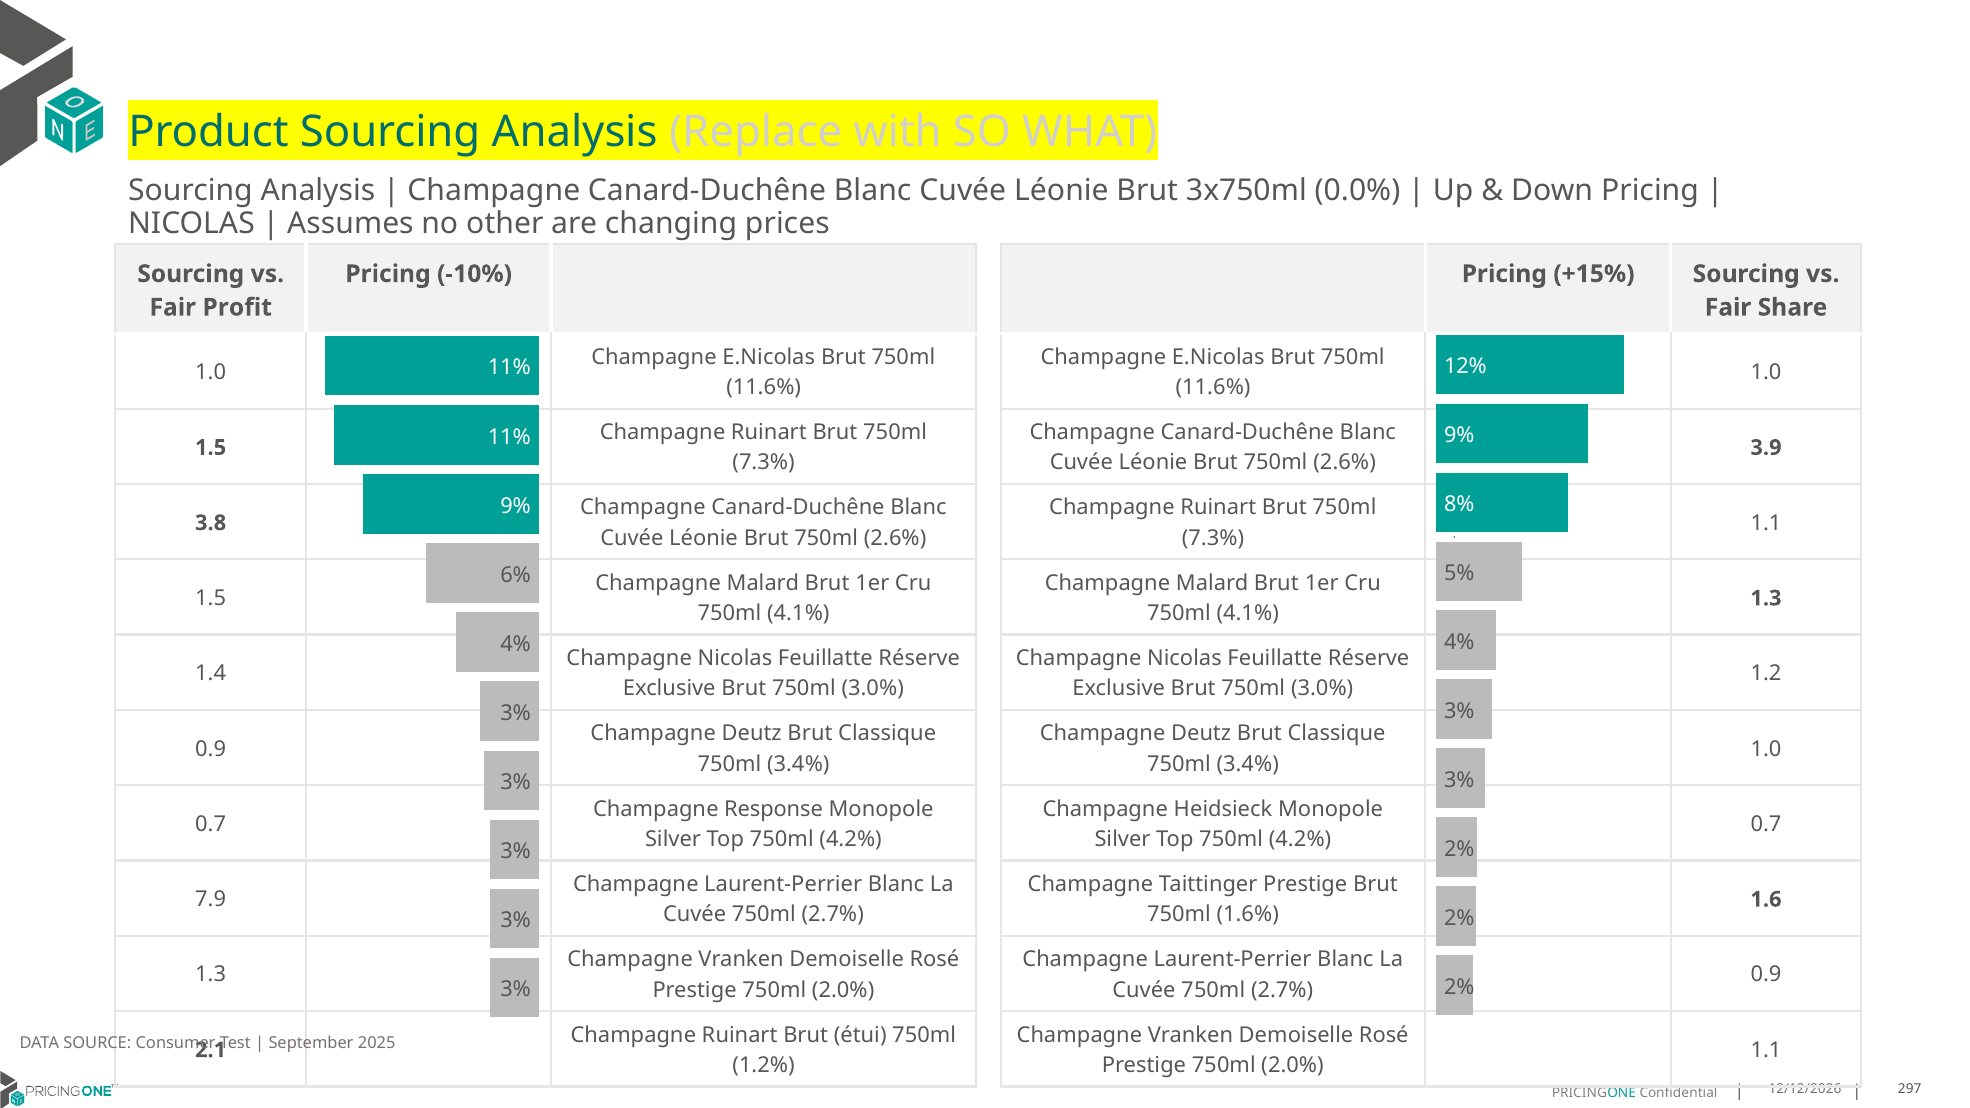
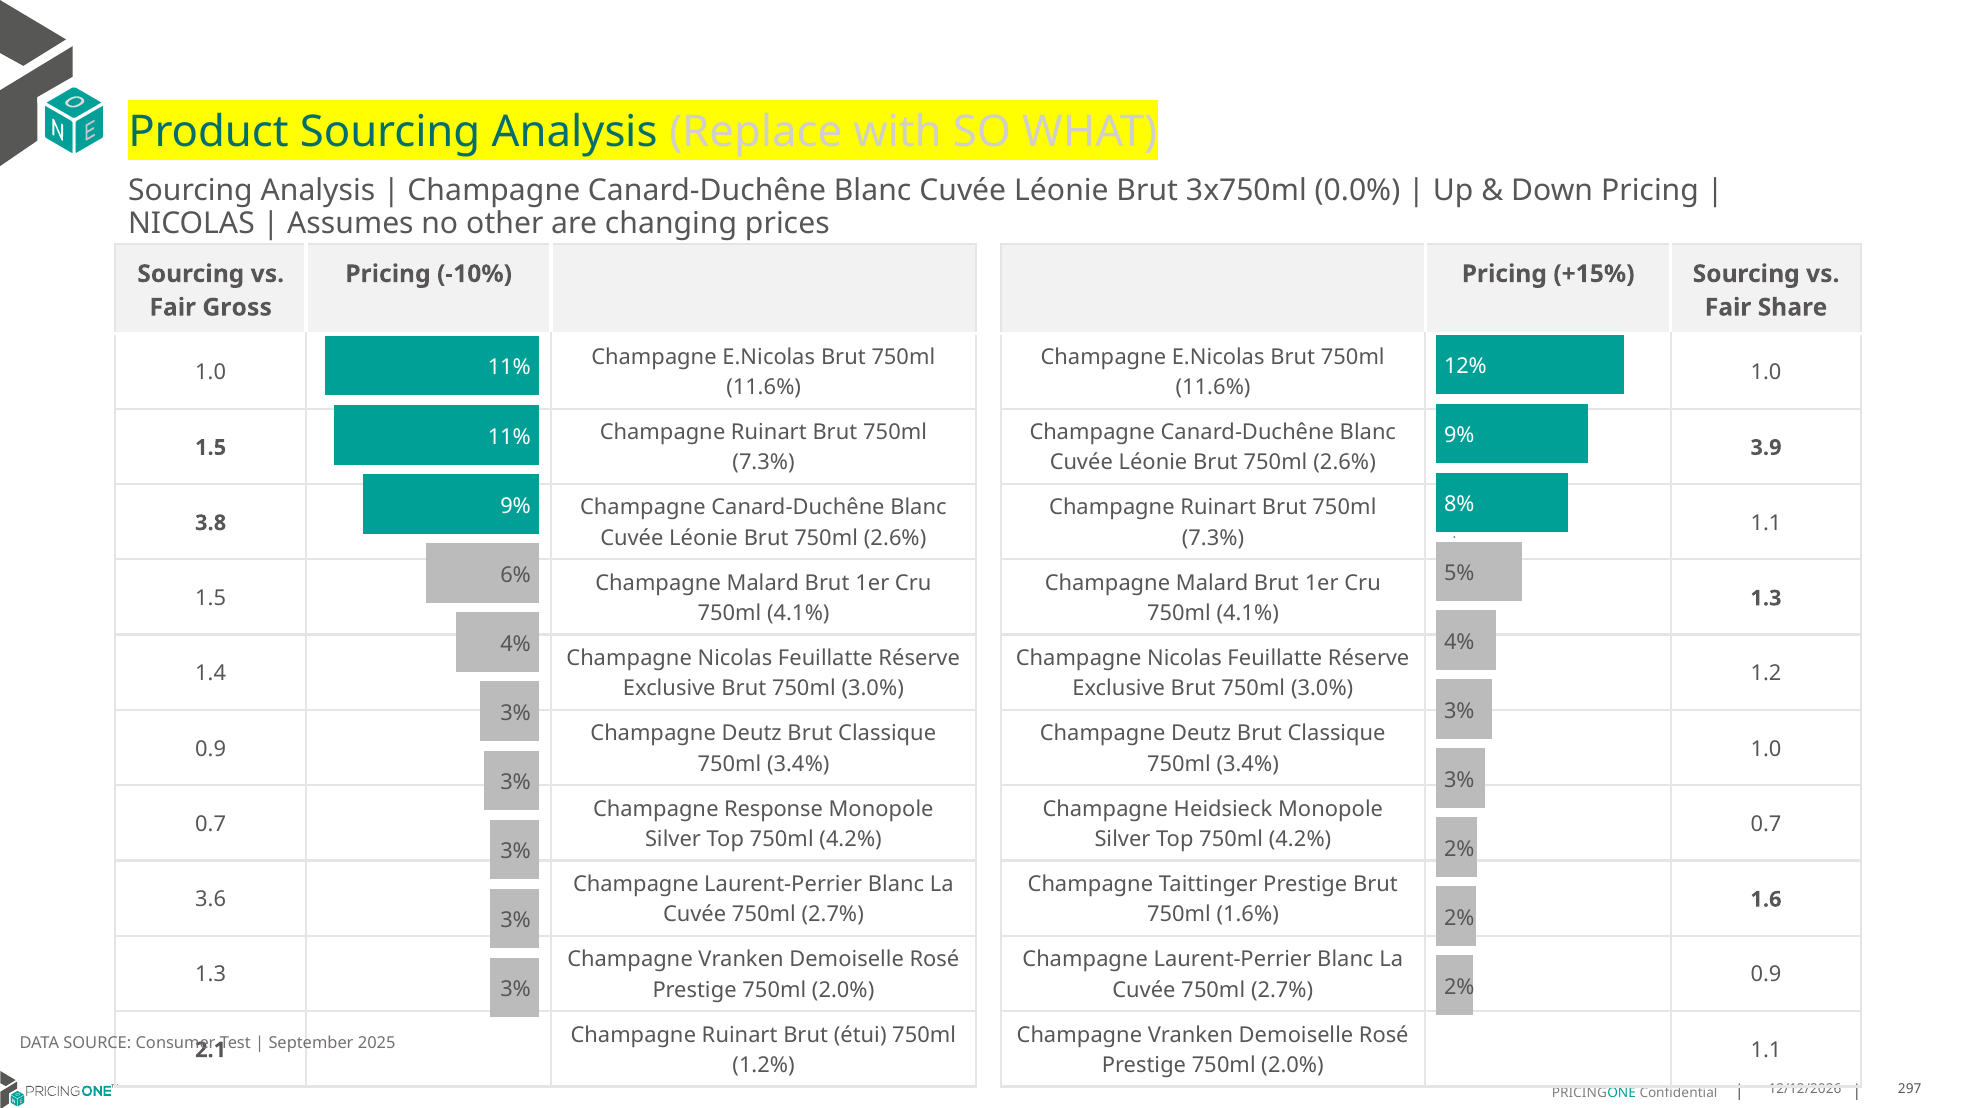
Profit: Profit -> Gross (237, 307)
7.9: 7.9 -> 3.6 (211, 900)
